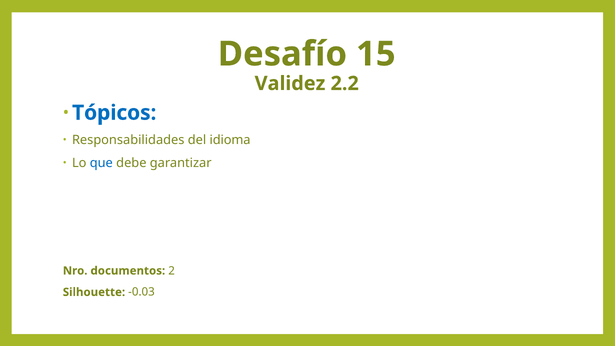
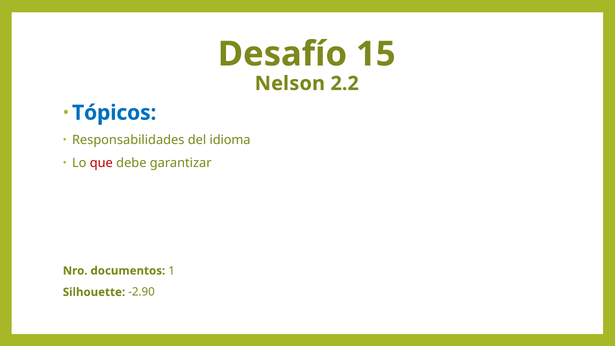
Validez: Validez -> Nelson (290, 83)
que colour: blue -> red (101, 163)
2: 2 -> 1 (172, 271)
-0.03: -0.03 -> -2.90 (142, 292)
